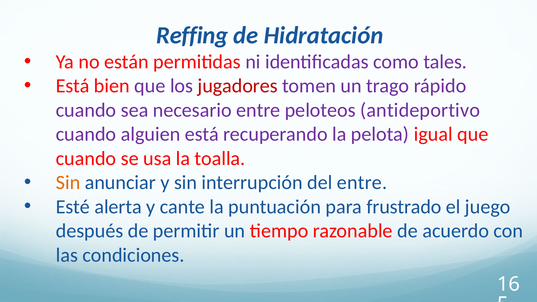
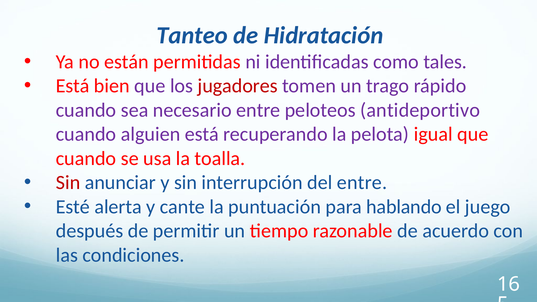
Reffing: Reffing -> Tanteo (192, 35)
Sin colour: orange -> red (68, 183)
frustrado: frustrado -> hablando (404, 207)
